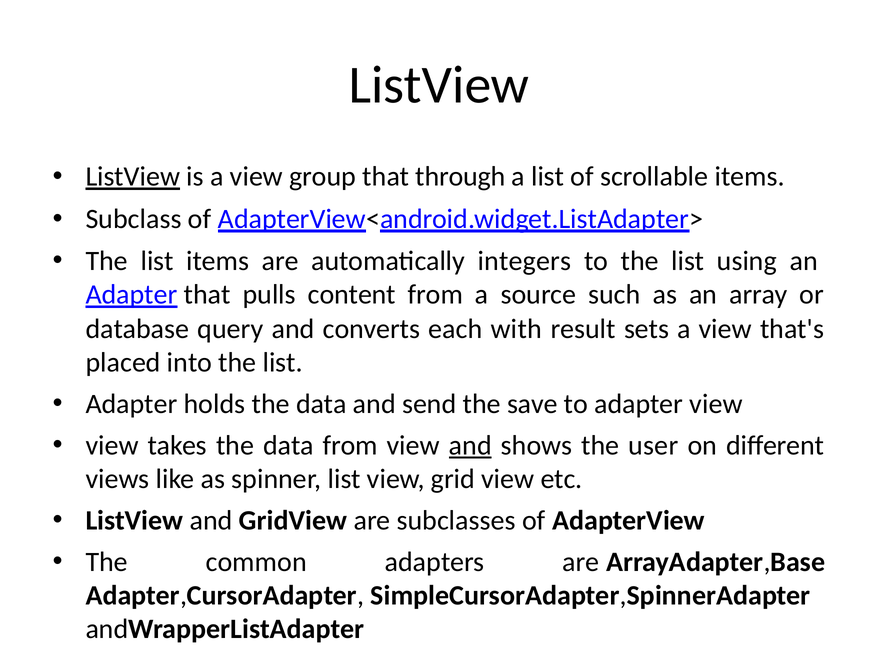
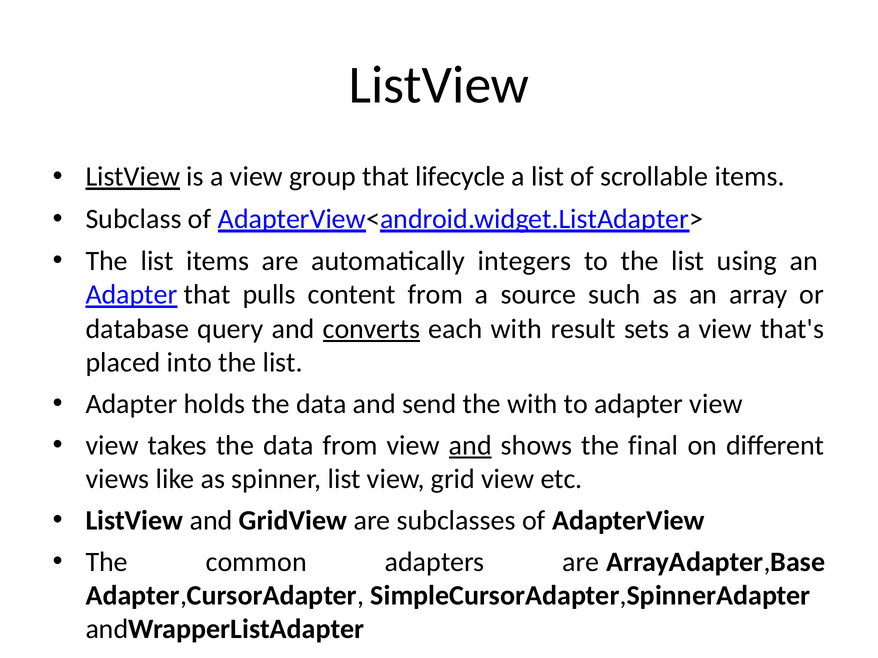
through: through -> lifecycle (460, 177)
converts underline: none -> present (371, 329)
the save: save -> with (532, 404)
user: user -> final (653, 446)
